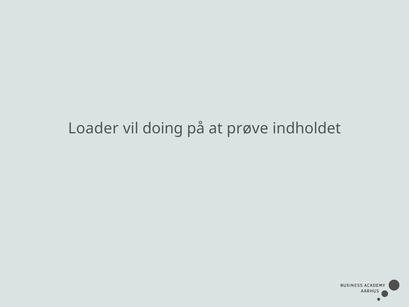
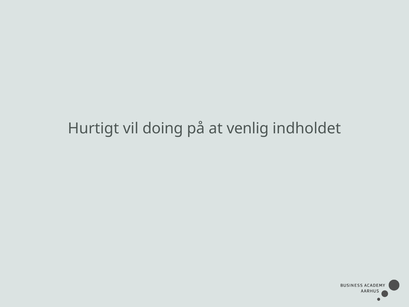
Loader: Loader -> Hurtigt (93, 128)
prøve: prøve -> venlig (248, 128)
